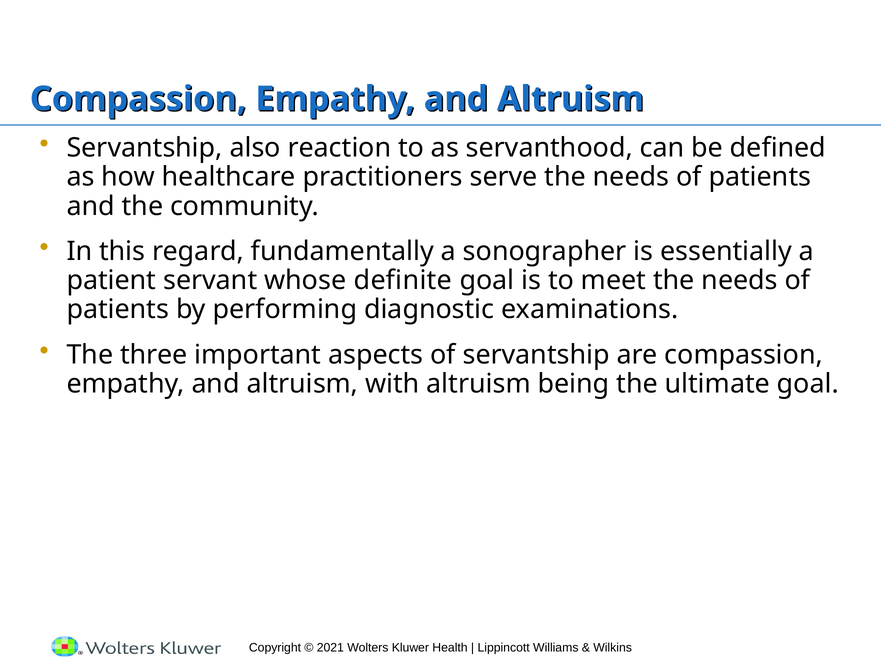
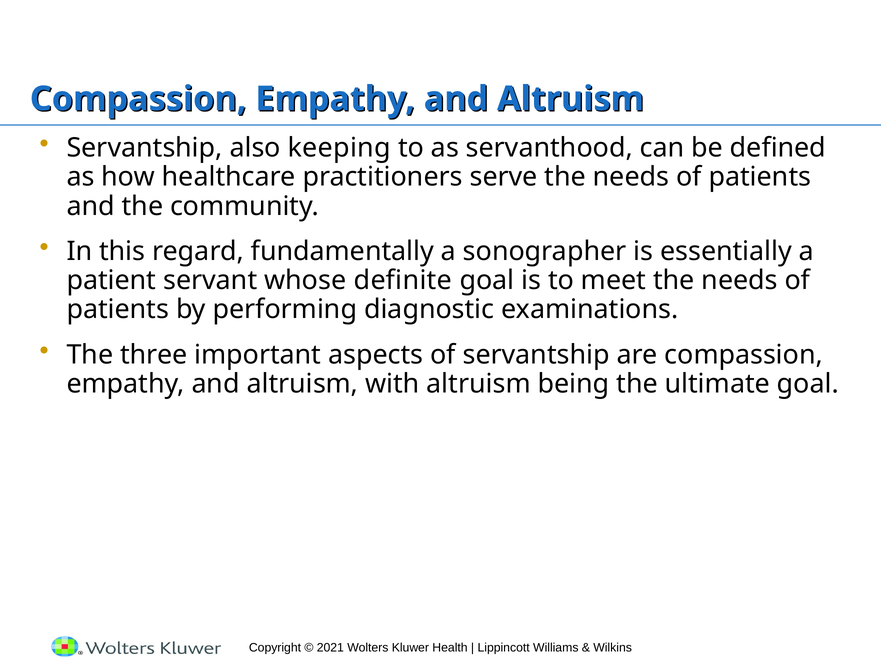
reaction: reaction -> keeping (339, 148)
